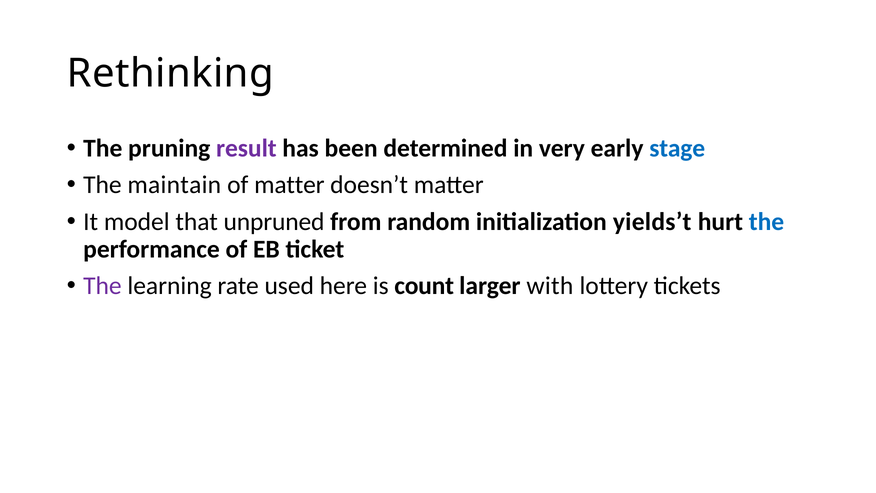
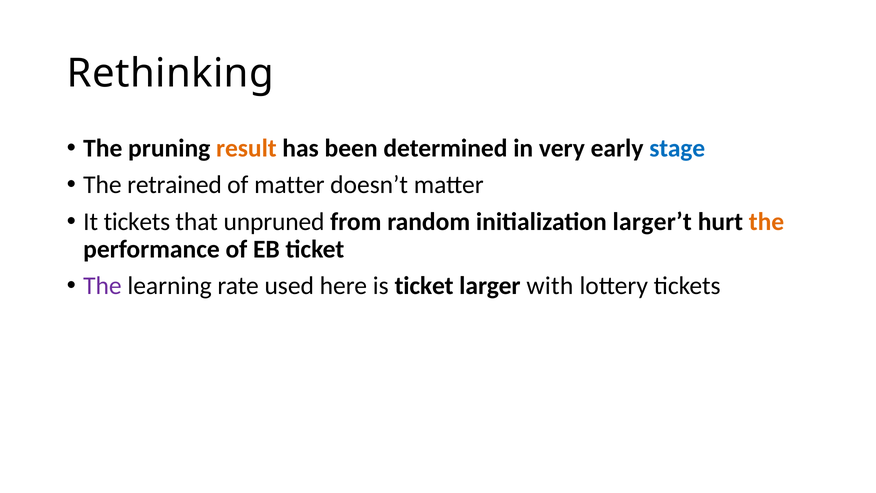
result colour: purple -> orange (246, 148)
maintain: maintain -> retrained (175, 185)
It model: model -> tickets (137, 222)
yields’t: yields’t -> larger’t (652, 222)
the colour: blue -> orange (767, 222)
is count: count -> ticket (424, 286)
